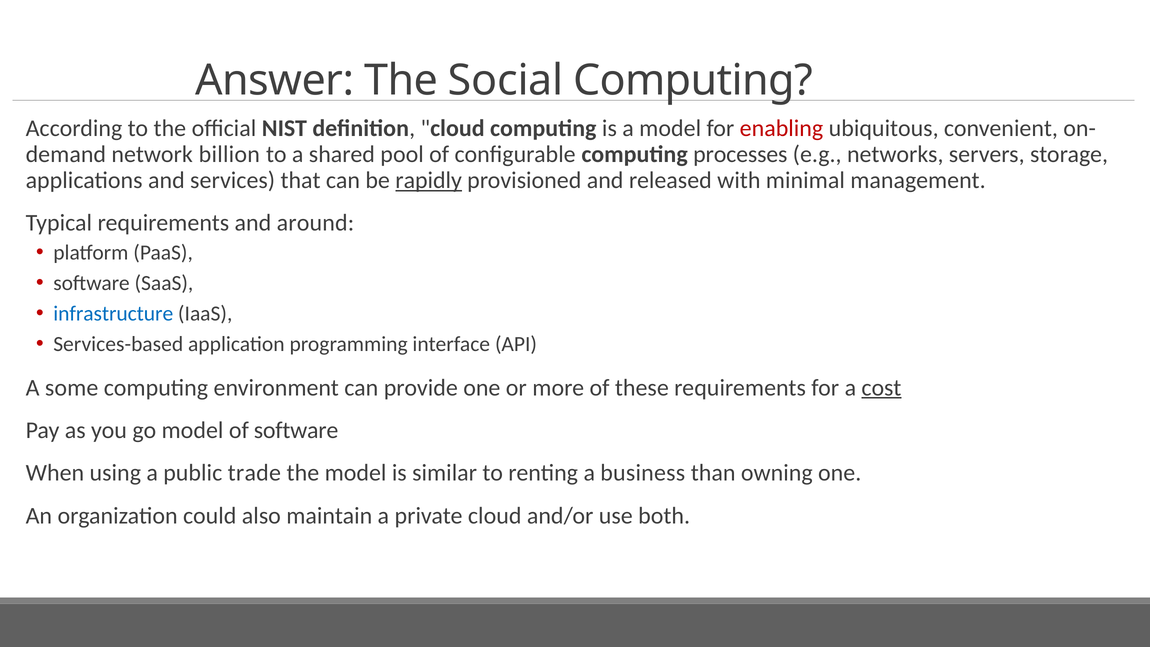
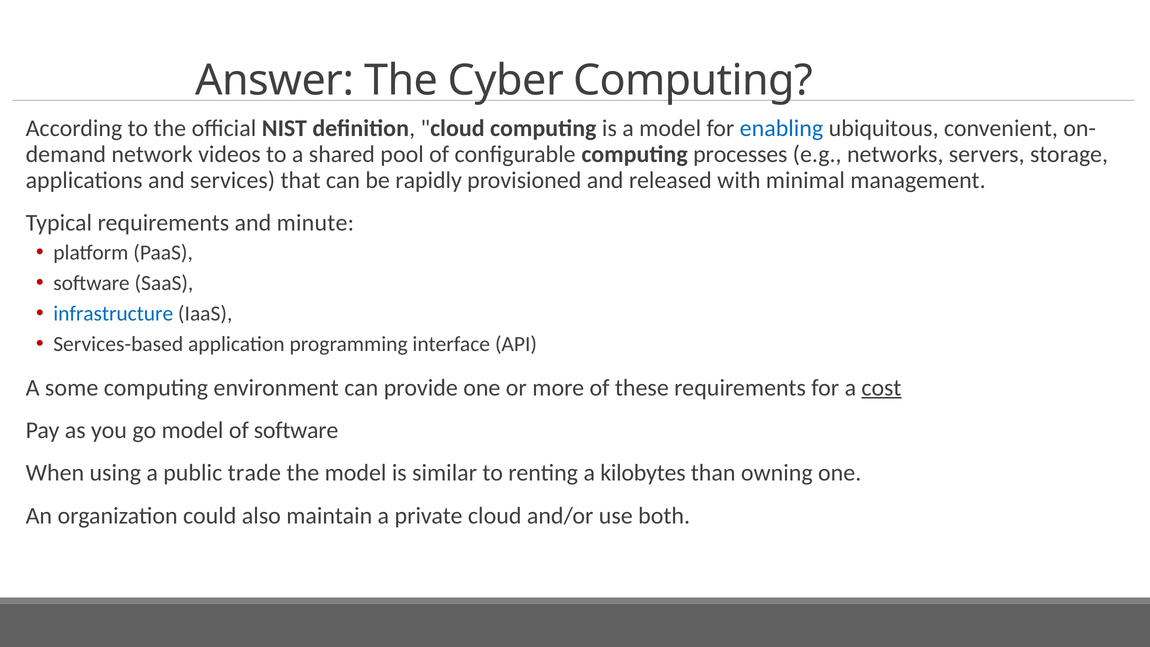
Social: Social -> Cyber (506, 80)
enabling colour: red -> blue (781, 129)
billion: billion -> videos (229, 154)
rapidly underline: present -> none (429, 180)
around: around -> minute (315, 223)
business: business -> kilobytes (643, 473)
